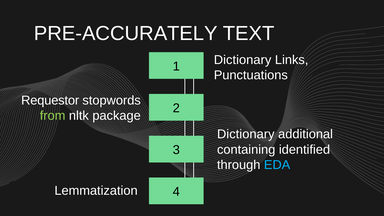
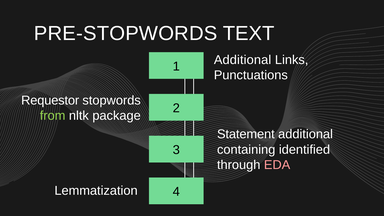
PRE-ACCURATELY: PRE-ACCURATELY -> PRE-STOPWORDS (126, 34)
Dictionary: Dictionary -> Additional (243, 60)
Dictionary: Dictionary -> Statement (246, 134)
EDA colour: light blue -> pink (277, 165)
